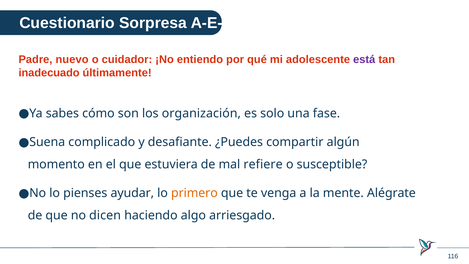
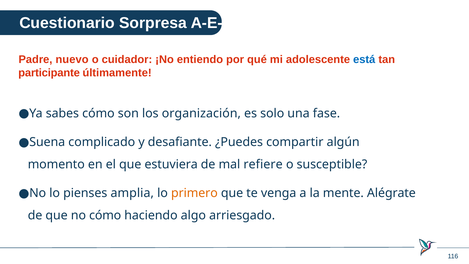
está colour: purple -> blue (364, 60)
inadecuado: inadecuado -> participante (49, 73)
ayudar: ayudar -> amplia (132, 193)
no dicen: dicen -> cómo (105, 215)
